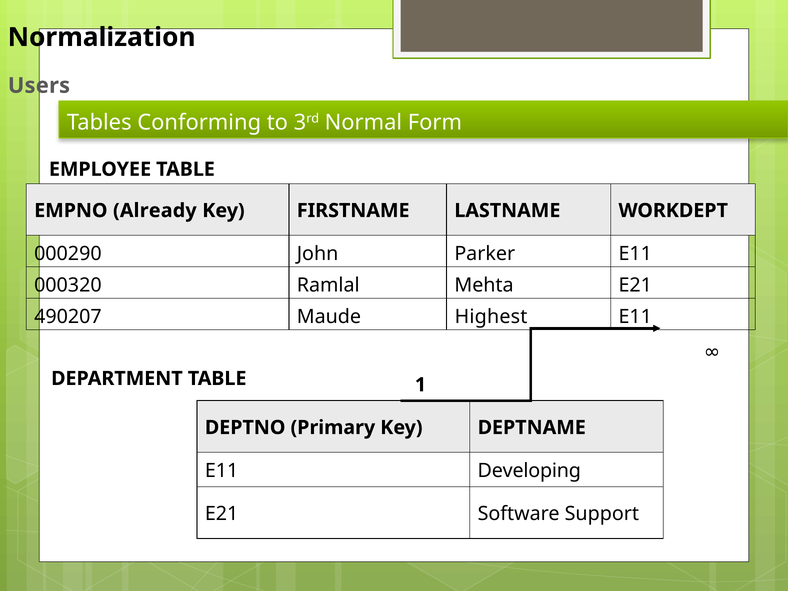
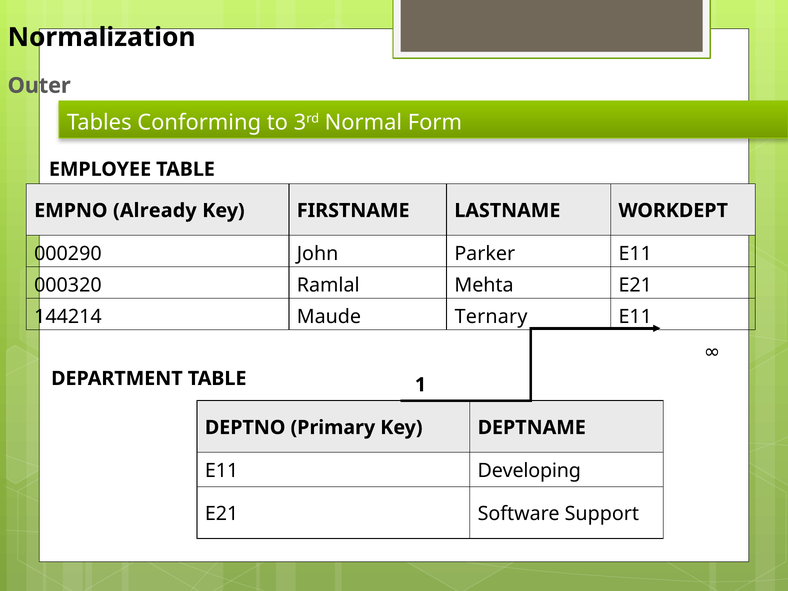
Users: Users -> Outer (39, 86)
490207: 490207 -> 144214 (68, 317)
Highest: Highest -> Ternary (491, 317)
